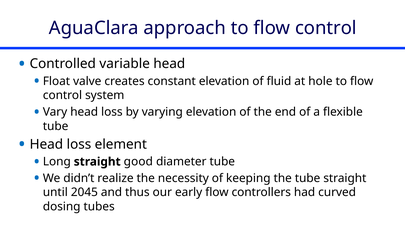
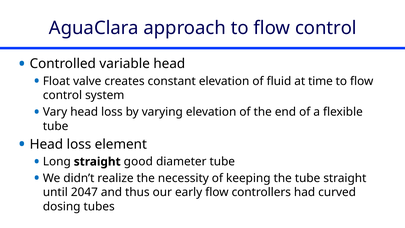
hole: hole -> time (320, 81)
2045: 2045 -> 2047 (84, 192)
